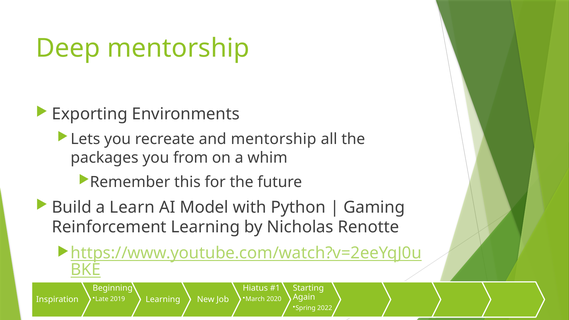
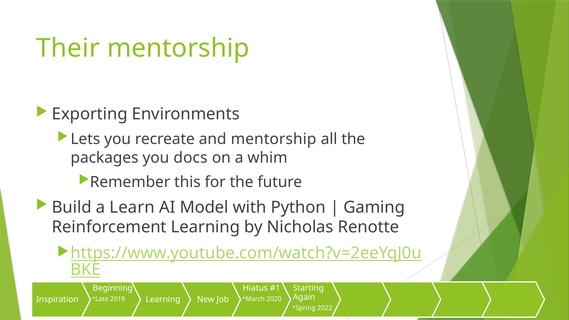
Deep: Deep -> Their (68, 48)
from: from -> docs (190, 158)
